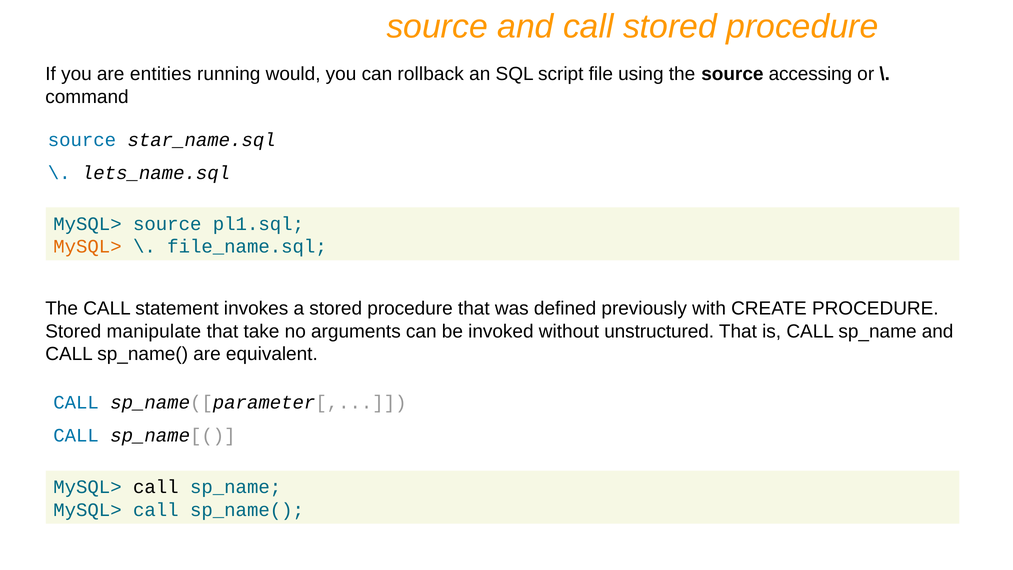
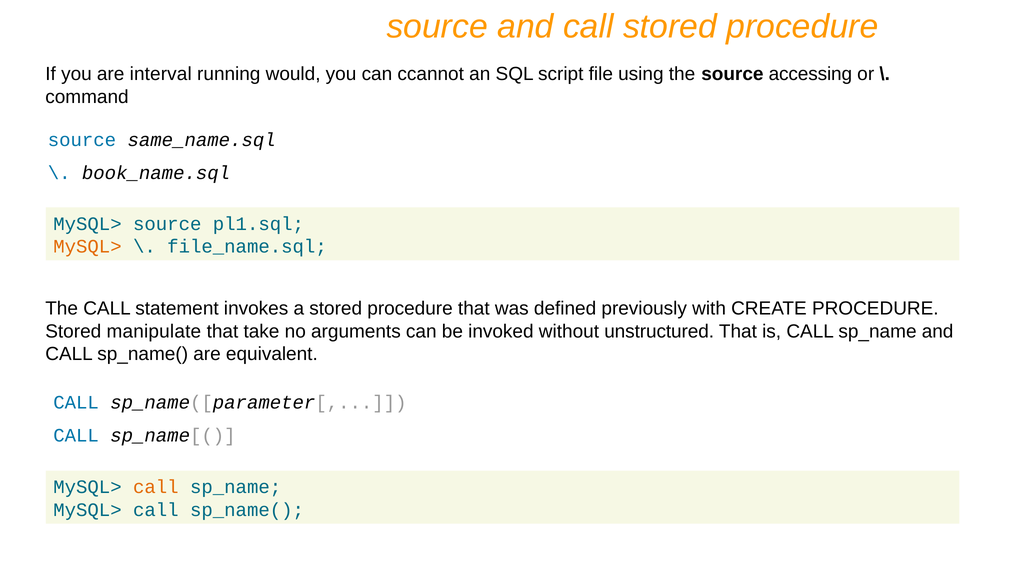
entities: entities -> interval (161, 74)
rollback: rollback -> ccannot (431, 74)
star_name.sql: star_name.sql -> same_name.sql (202, 140)
lets_name.sql: lets_name.sql -> book_name.sql (156, 173)
call colour: black -> orange (156, 487)
